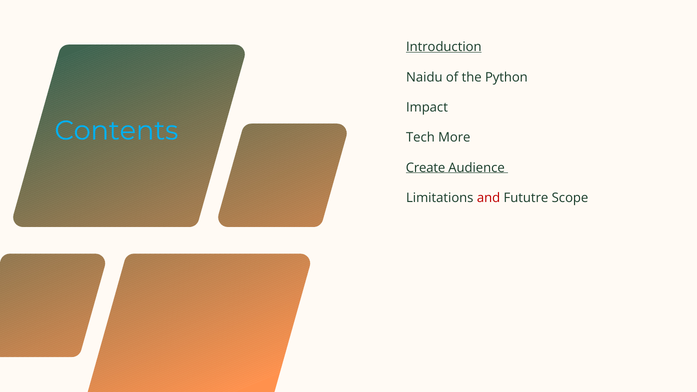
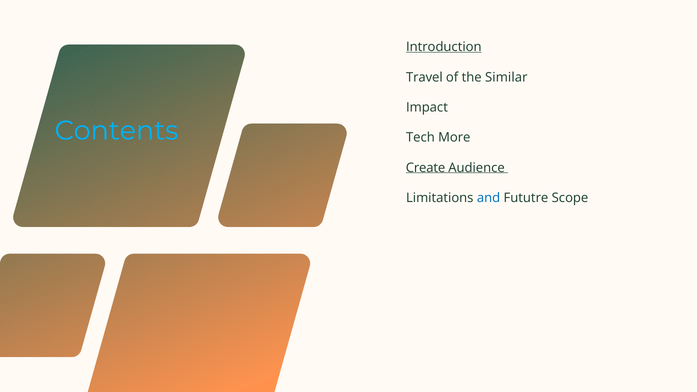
Naidu: Naidu -> Travel (424, 77)
Python: Python -> Similar (506, 77)
and colour: red -> blue (489, 198)
